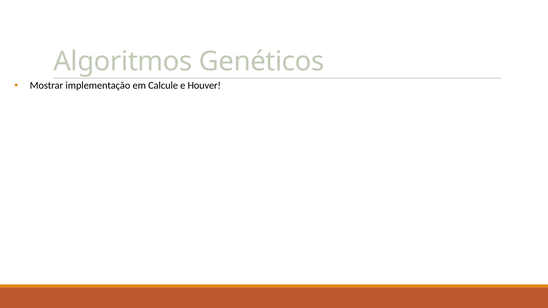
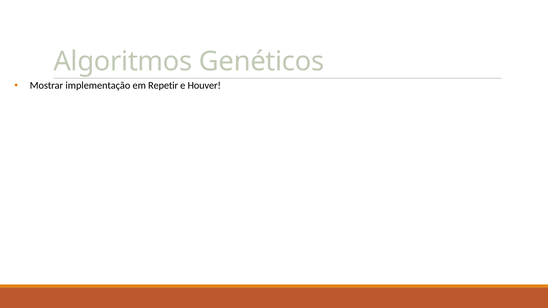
Calcule: Calcule -> Repetir (163, 86)
